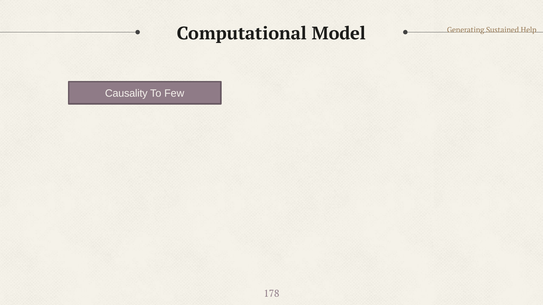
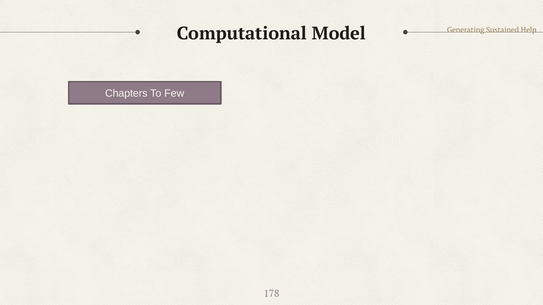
Causality: Causality -> Chapters (126, 94)
